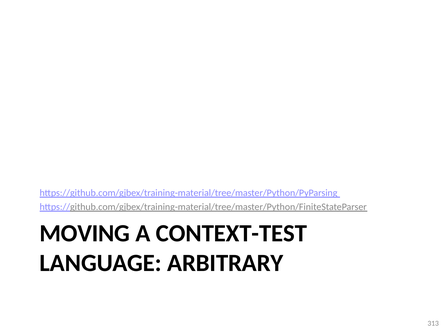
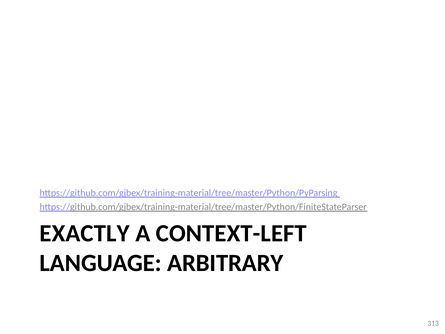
MOVING: MOVING -> EXACTLY (85, 233)
CONTEXT-TEST: CONTEXT-TEST -> CONTEXT-LEFT (231, 233)
